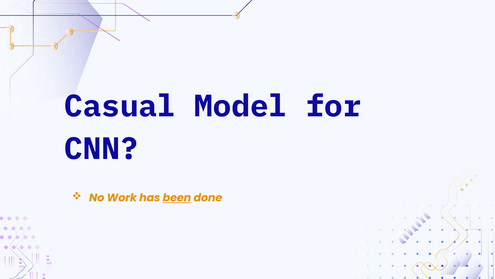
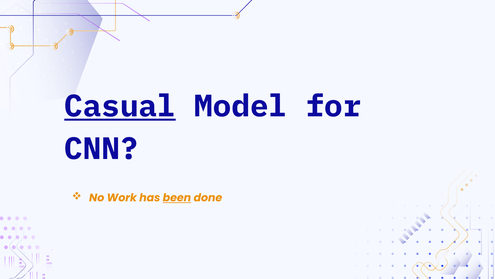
Casual underline: none -> present (120, 106)
